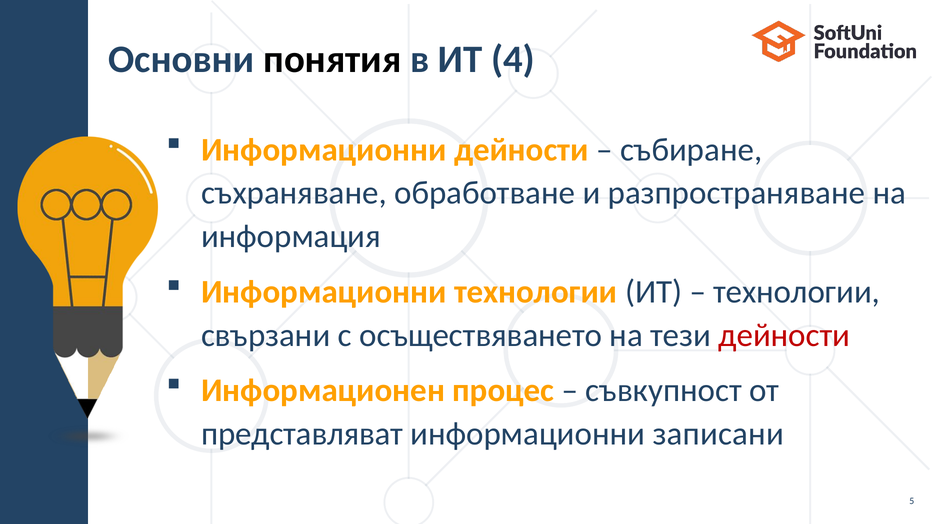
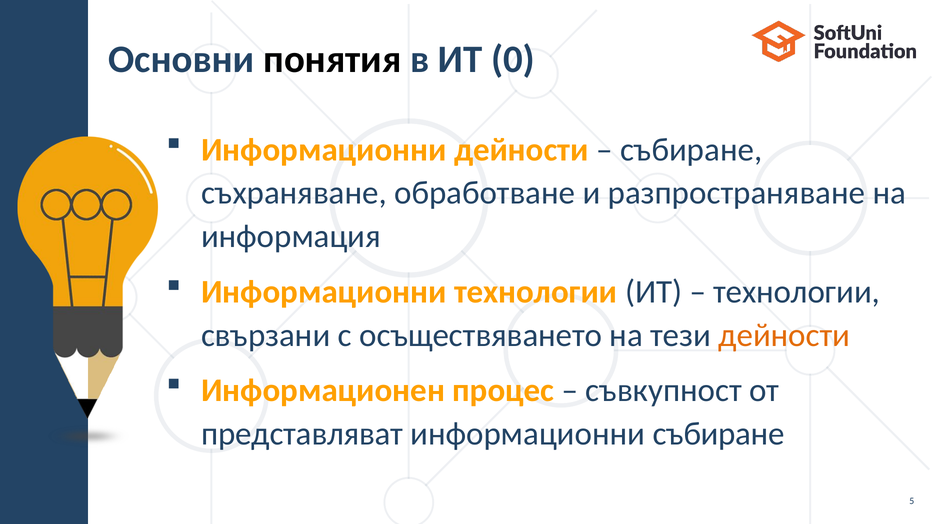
4: 4 -> 0 (513, 60)
дейности colour: red -> orange (784, 335)
информационни записани: записани -> събиране (719, 434)
